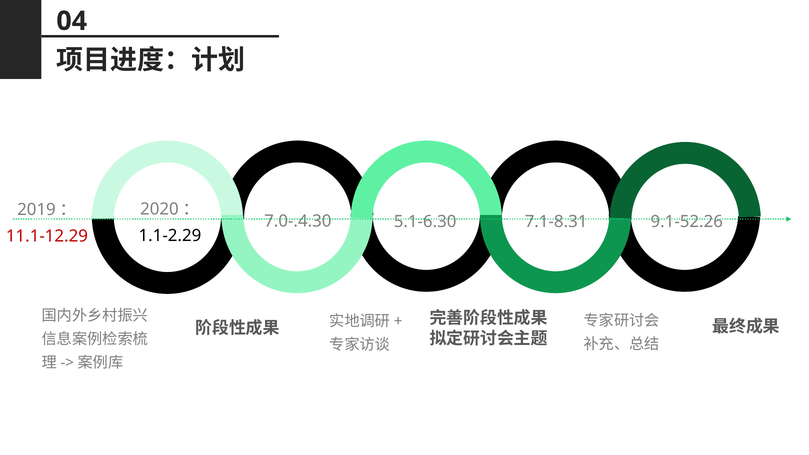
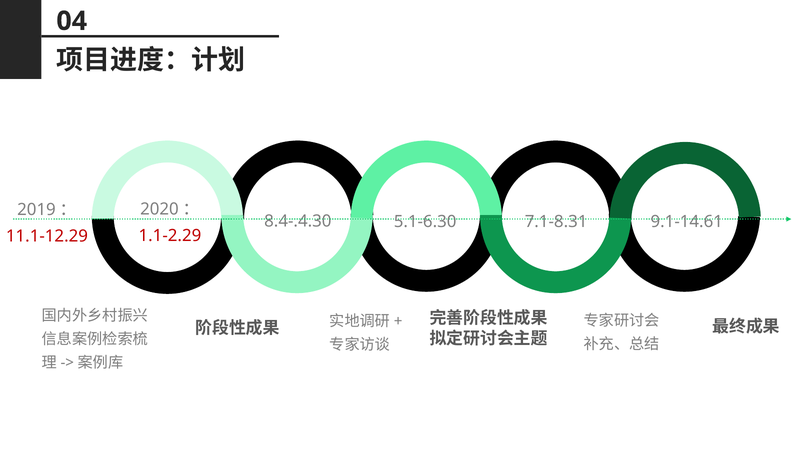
7.0-.4.30: 7.0-.4.30 -> 8.4-.4.30 (298, 221)
9.1-52.26: 9.1-52.26 -> 9.1-14.61 (687, 222)
1.1-2.29 colour: black -> red (170, 236)
